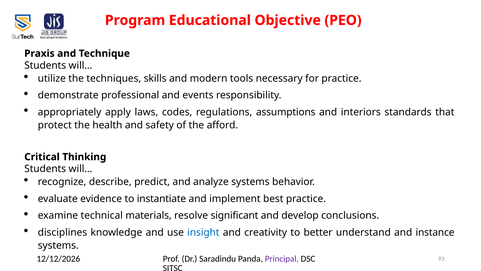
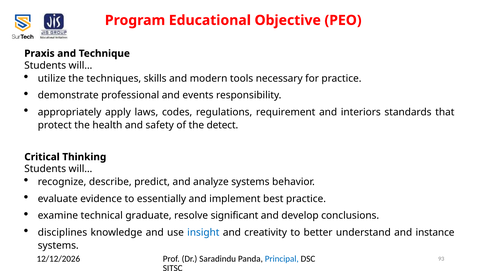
assumptions: assumptions -> requirement (286, 112)
afford: afford -> detect (222, 125)
instantiate: instantiate -> essentially (161, 198)
materials: materials -> graduate (149, 215)
Principal colour: purple -> blue (282, 259)
